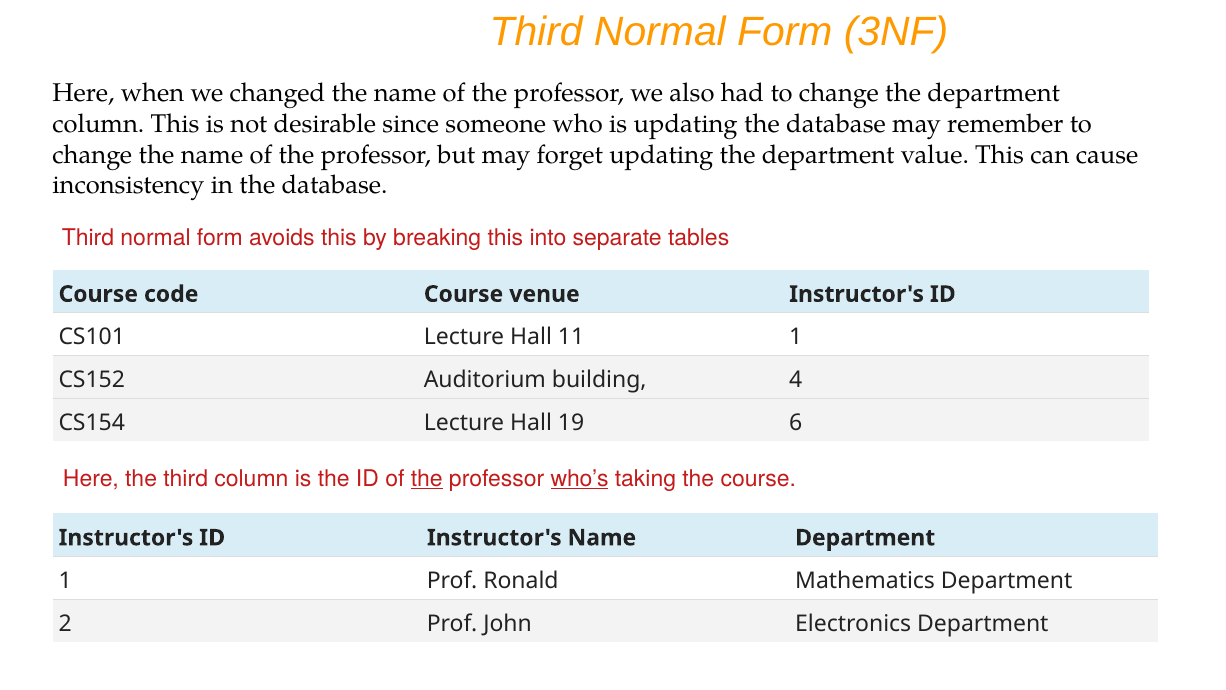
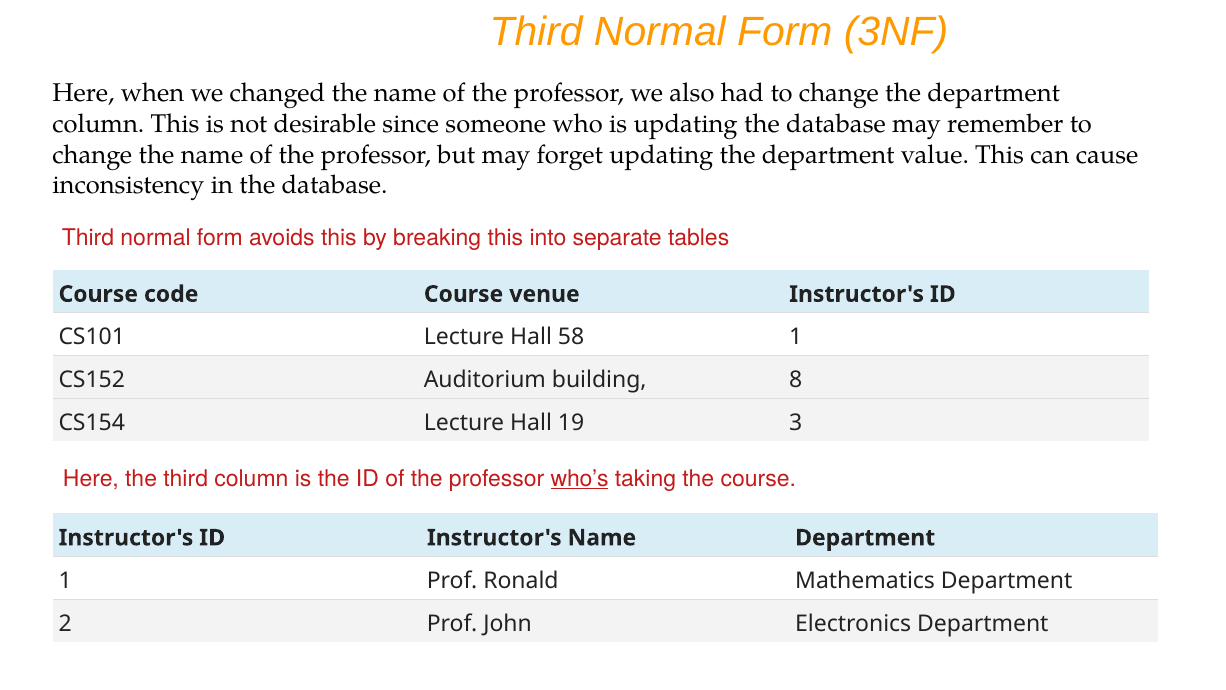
11: 11 -> 58 (571, 337)
4: 4 -> 8 (796, 380)
6: 6 -> 3 (796, 423)
the underline: present -> none (427, 478)
